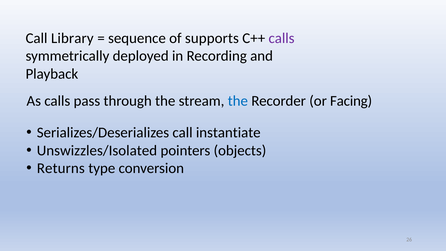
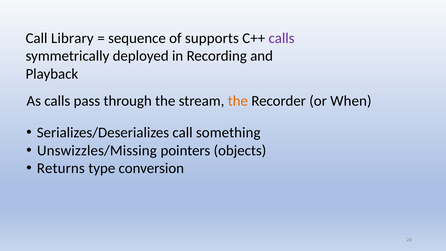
the colour: blue -> orange (238, 101)
Facing: Facing -> When (351, 101)
instantiate: instantiate -> something (228, 133)
Unswizzles/Isolated: Unswizzles/Isolated -> Unswizzles/Missing (97, 150)
